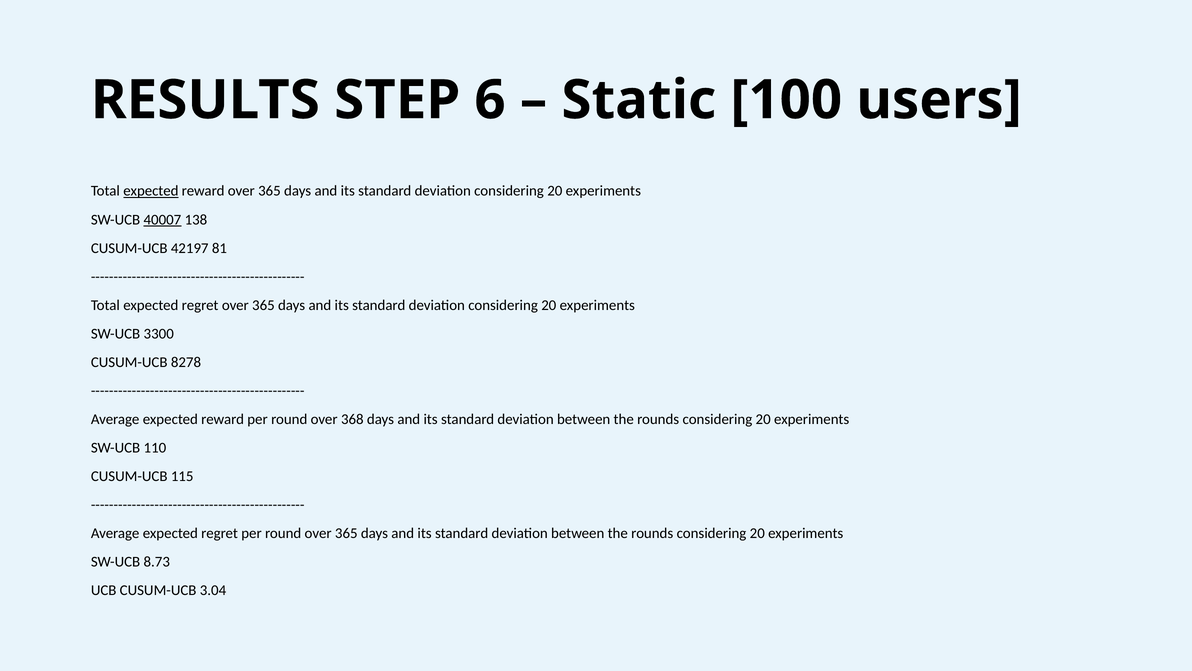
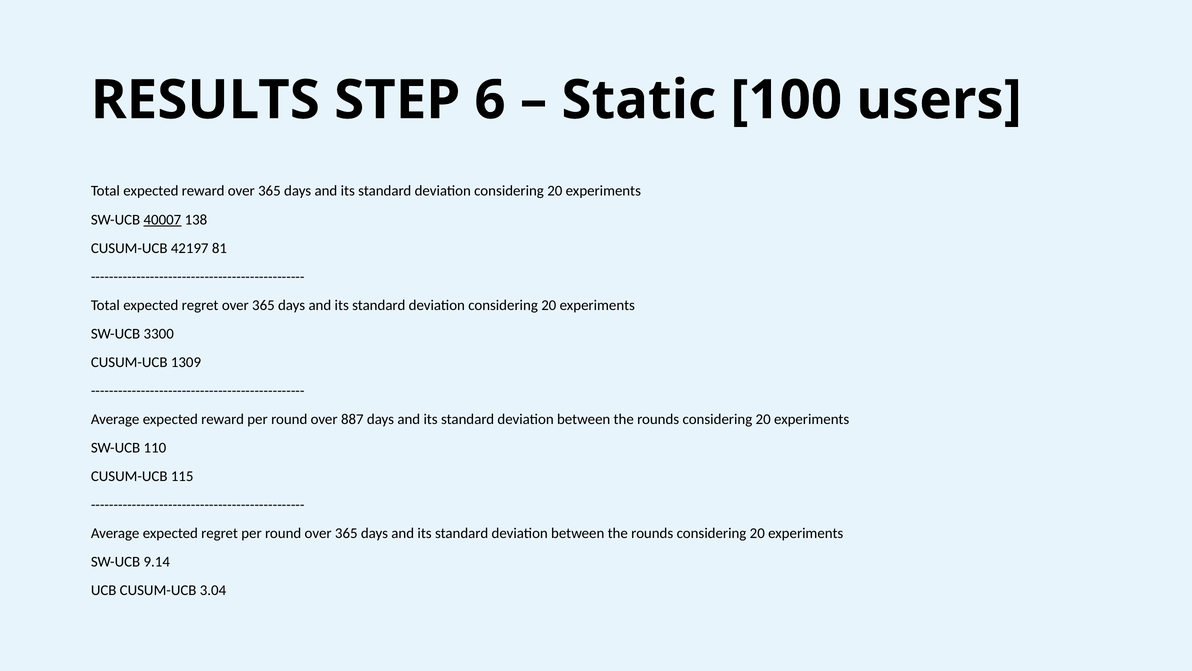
expected underline: present -> none (151, 191)
8278: 8278 -> 1309 (186, 362)
368: 368 -> 887 (352, 419)
8.73: 8.73 -> 9.14 (157, 562)
